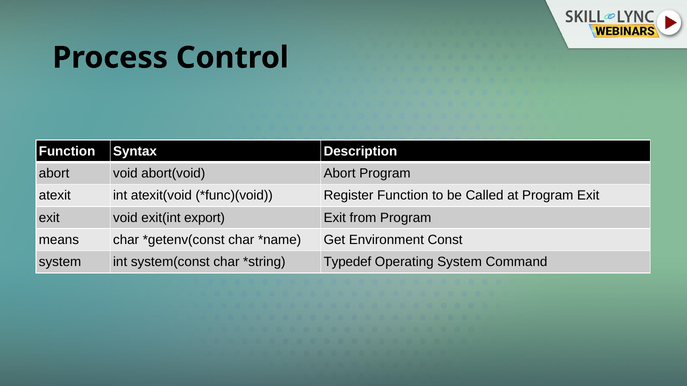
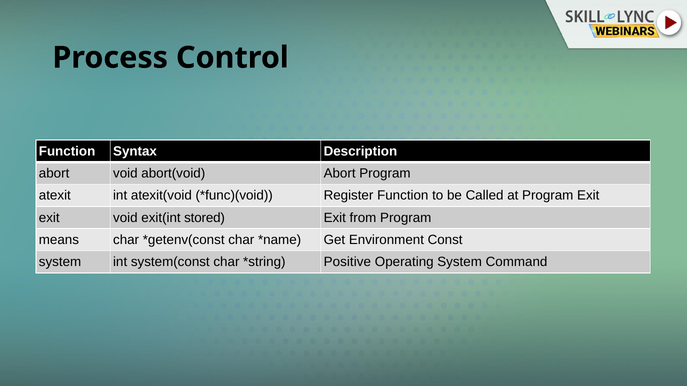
export: export -> stored (205, 218)
Typedef: Typedef -> Positive (347, 262)
